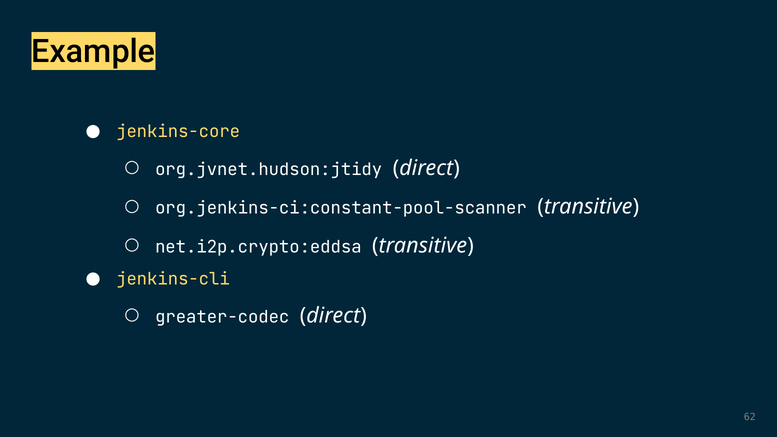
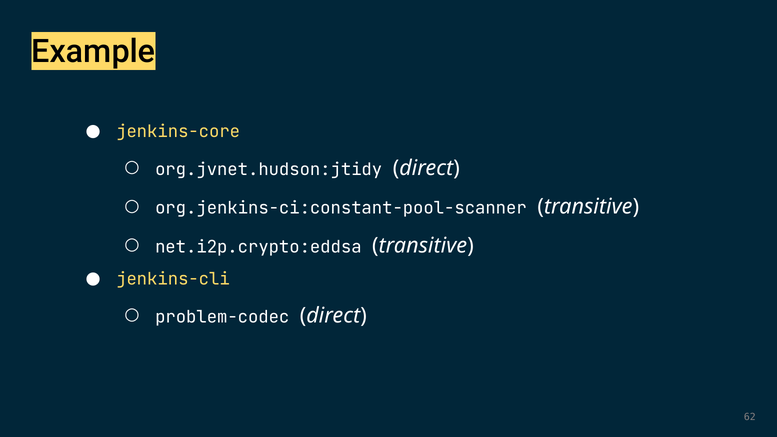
greater-codec: greater-codec -> problem-codec (222, 317)
